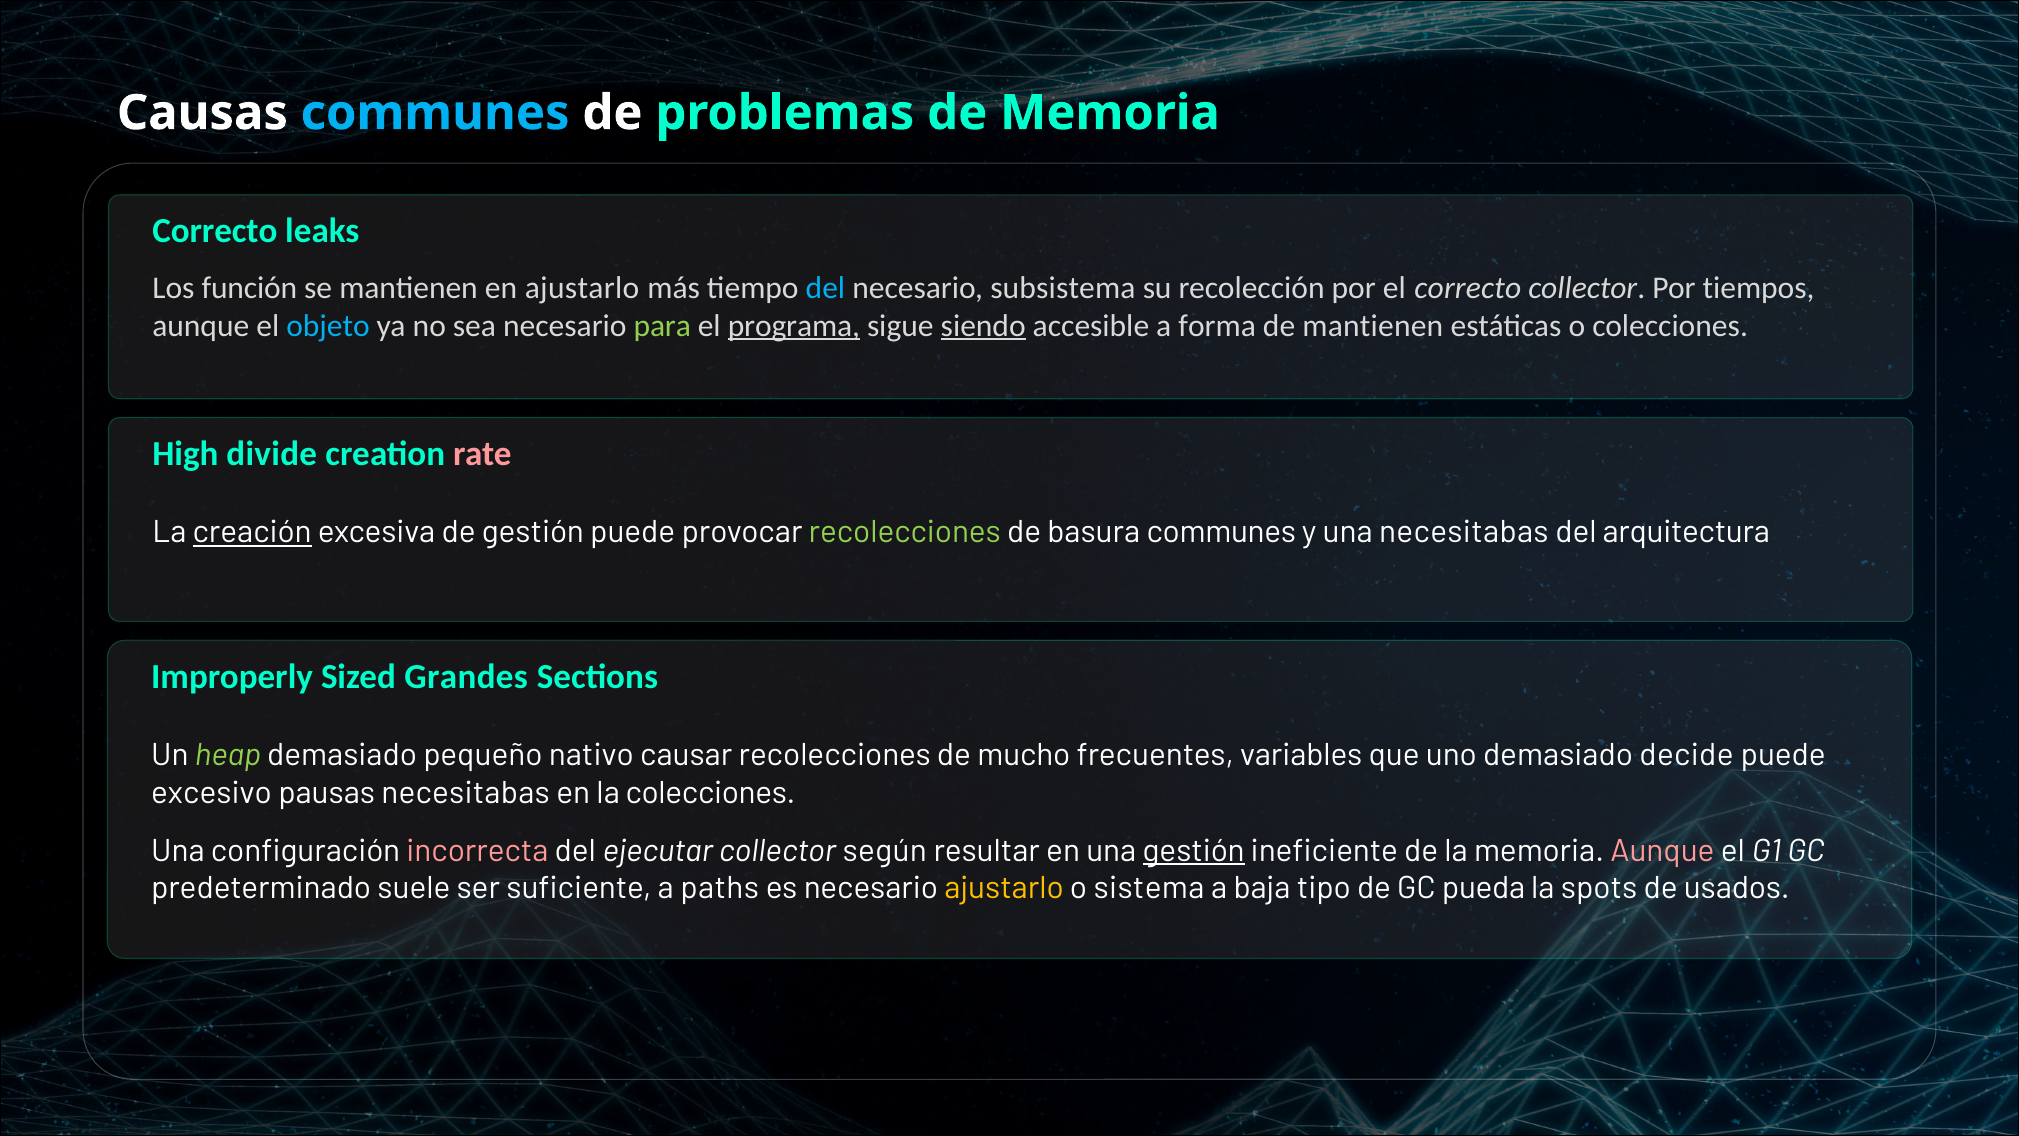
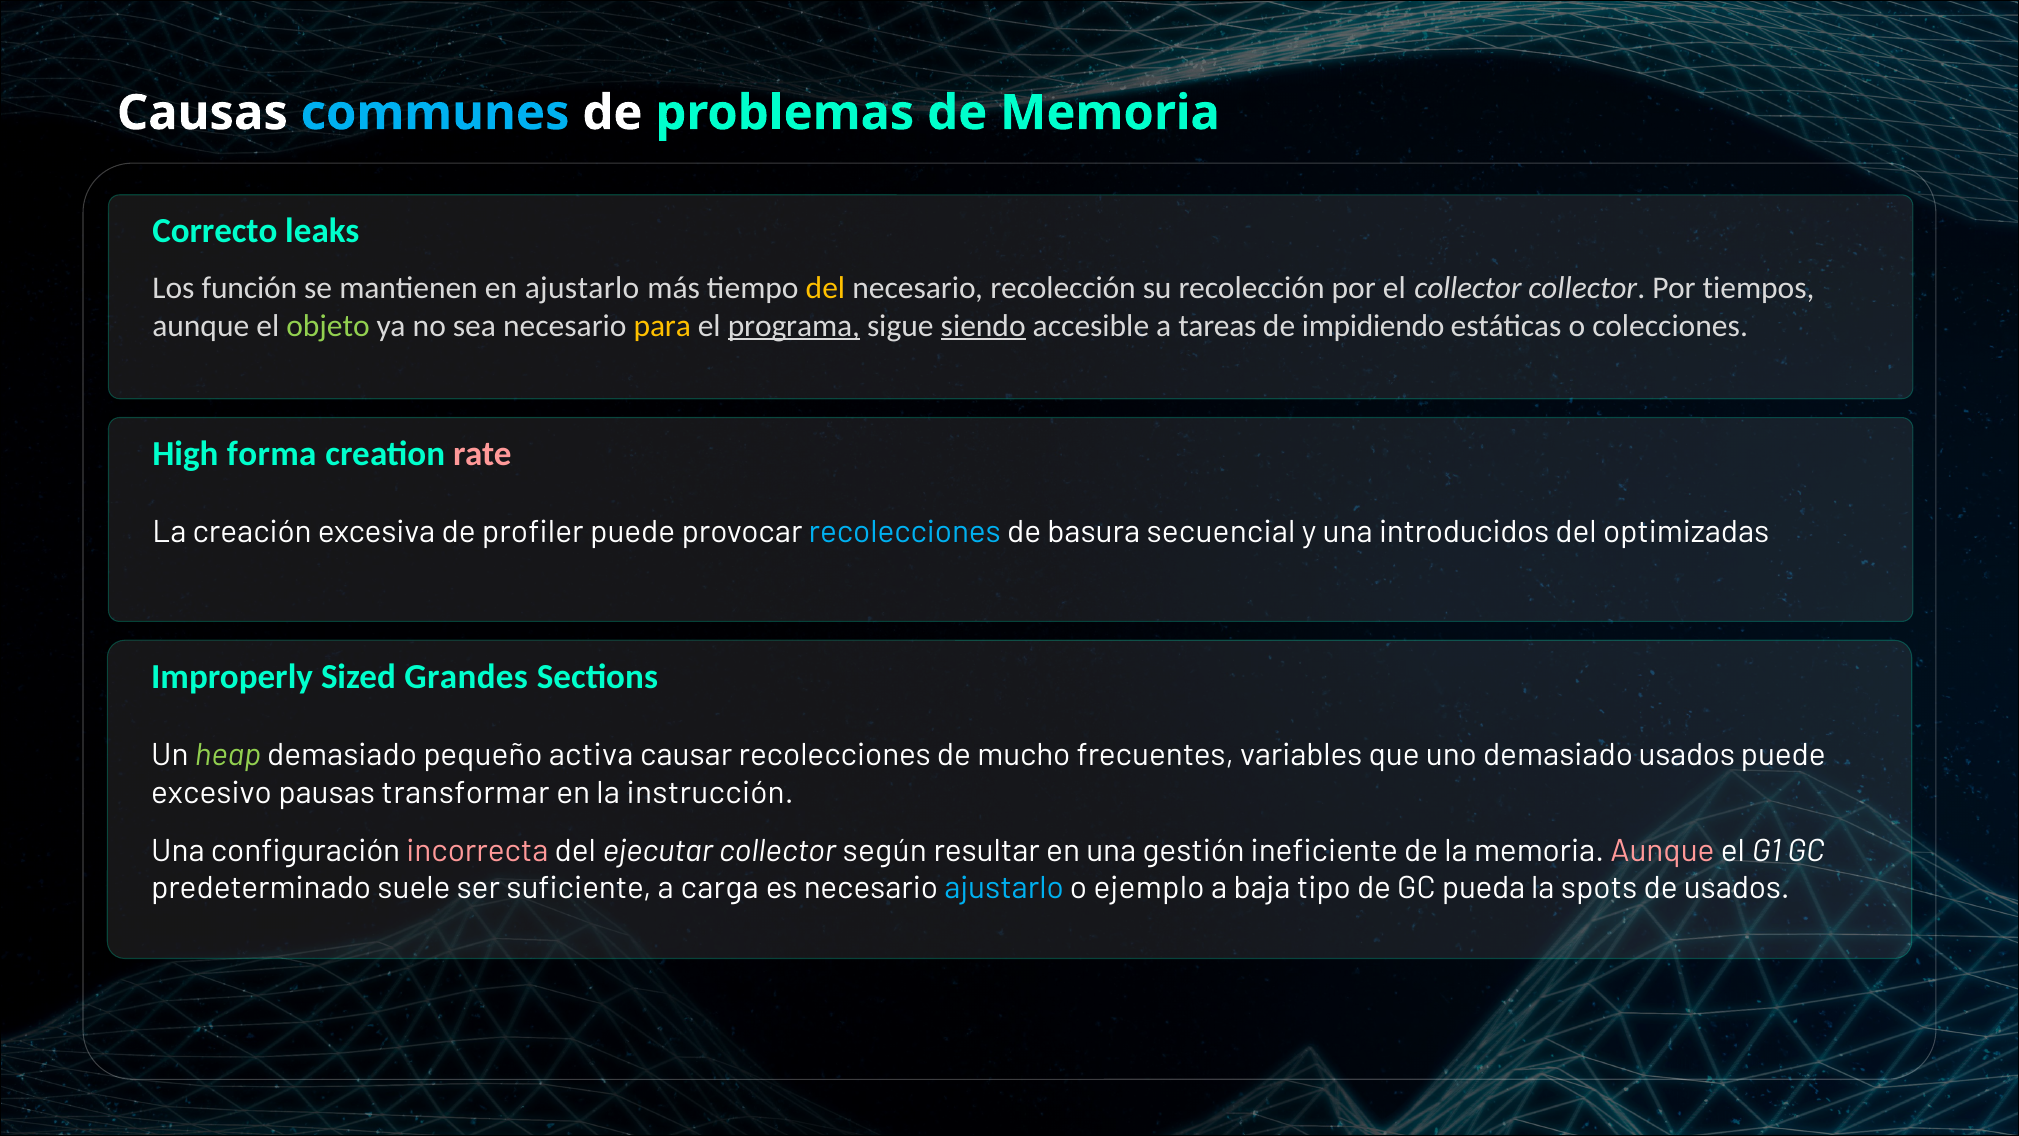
del colour: light blue -> yellow (825, 288)
necesario subsistema: subsistema -> recolección (1063, 288)
el correcto: correcto -> collector (1468, 288)
objeto colour: light blue -> light green (328, 326)
para colour: light green -> yellow (662, 326)
forma: forma -> tareas (1217, 326)
de mantienen: mantienen -> impidiendo (1373, 326)
divide: divide -> forma (272, 454)
creación underline: present -> none (252, 532)
de gestión: gestión -> profiler (533, 532)
recolecciones colour: light green -> light blue (905, 532)
basura communes: communes -> secuencial (1221, 532)
una necesitabas: necesitabas -> introducidos (1464, 532)
arquitectura: arquitectura -> optimizadas (1686, 532)
nativo: nativo -> activa (591, 755)
demasiado decide: decide -> usados (1687, 755)
pausas necesitabas: necesitabas -> transformar (465, 793)
la colecciones: colecciones -> instrucción (710, 793)
gestión underline: present -> none (1194, 850)
paths: paths -> carga (720, 888)
ajustarlo colour: yellow -> light blue (1004, 888)
sistema: sistema -> ejemplo (1149, 888)
